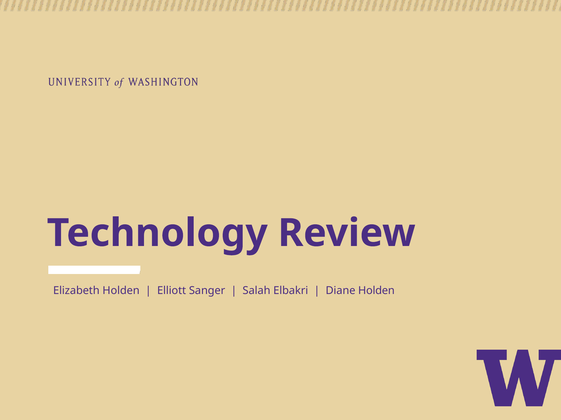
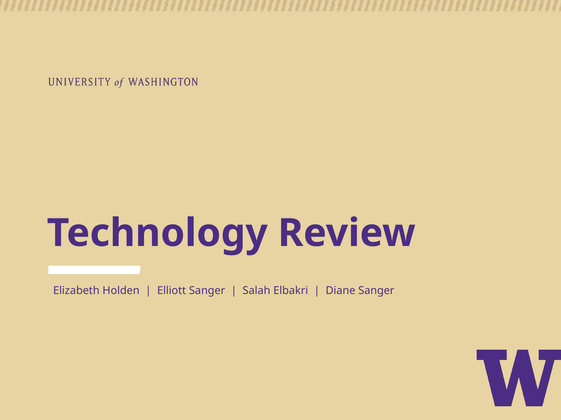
Diane Holden: Holden -> Sanger (376, 291)
